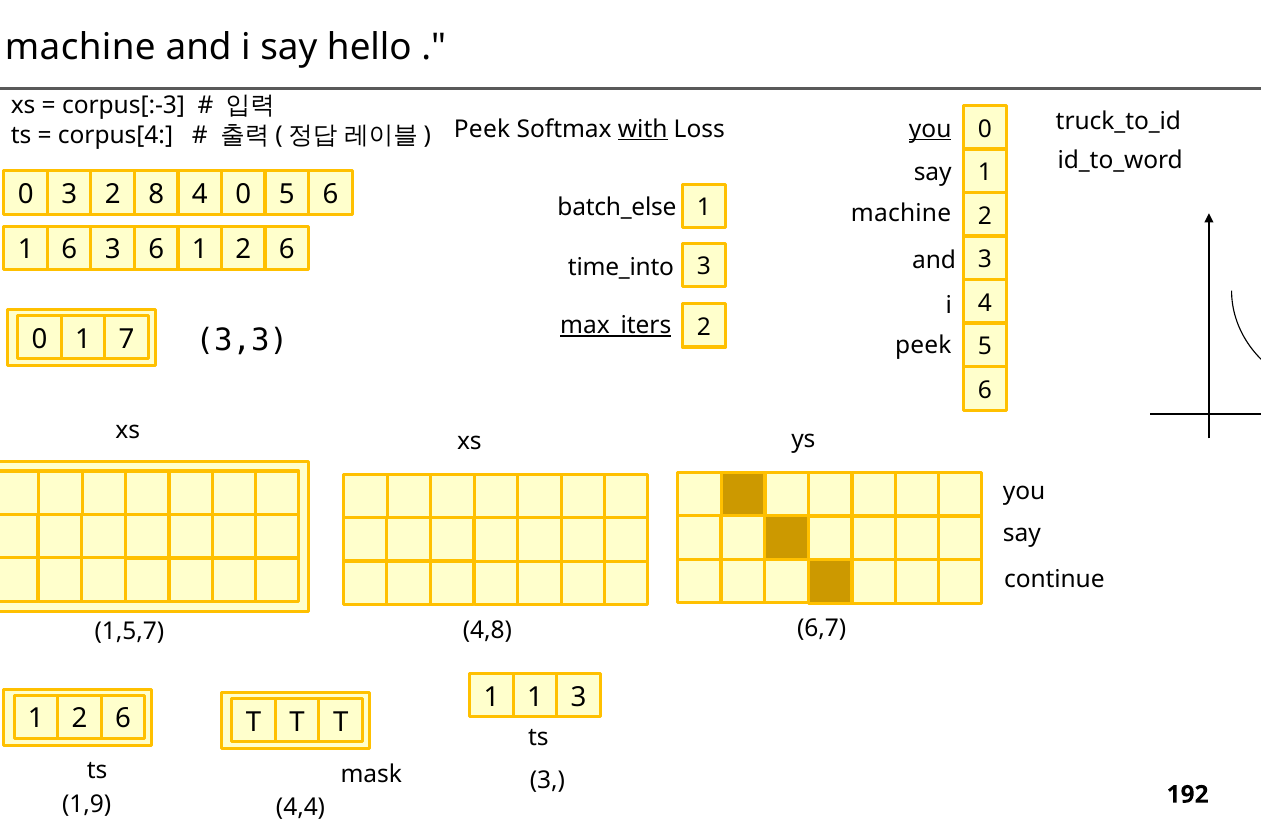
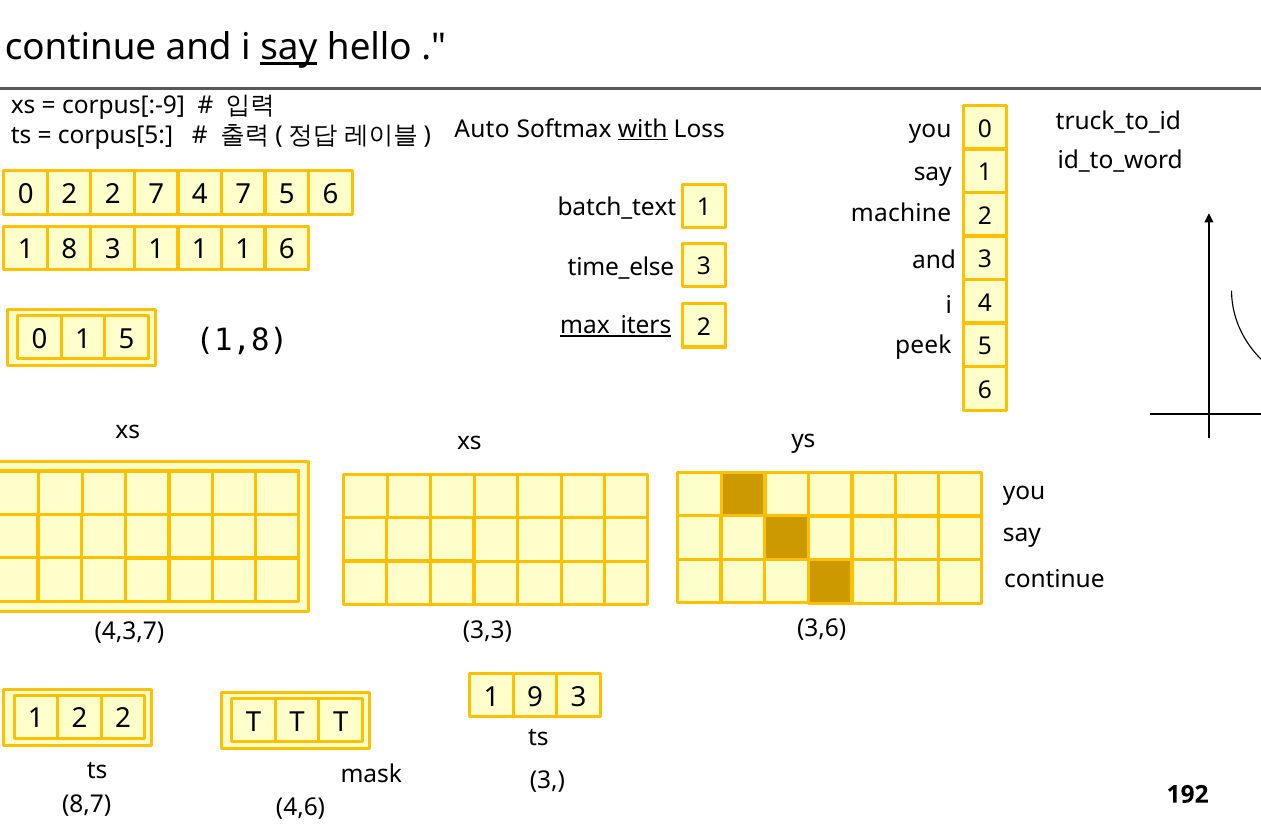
machine: machine -> continue (81, 48)
say underline: none -> present (289, 48)
corpus[:-3: corpus[:-3 -> corpus[:-9 (124, 106)
Peek: Peek -> Auto (482, 129)
you underline: present -> none (930, 129)
corpus[4: corpus[4 -> corpus[5 (115, 135)
0 3: 3 -> 2 (69, 194)
2 8: 8 -> 7 (156, 194)
4 0: 0 -> 7 (243, 194)
batch_else: batch_else -> batch_text (617, 207)
1 6: 6 -> 8 (69, 250)
3 6: 6 -> 1 (156, 250)
2: 2 -> 1 (243, 250)
time_into: time_into -> time_else (621, 267)
3,3: 3,3 -> 1,8 (242, 341)
1 7: 7 -> 5 (126, 339)
6,7: 6,7 -> 3,6 (822, 629)
4,8: 4,8 -> 3,3 (487, 631)
1,5,7: 1,5,7 -> 4,3,7 (129, 632)
1 1: 1 -> 9 (535, 697)
6: 6 -> 2 (123, 719)
1,9: 1,9 -> 8,7 (87, 805)
4,4: 4,4 -> 4,6 (301, 808)
